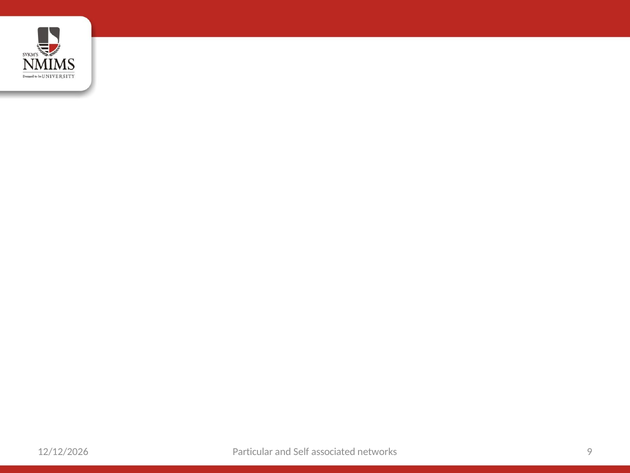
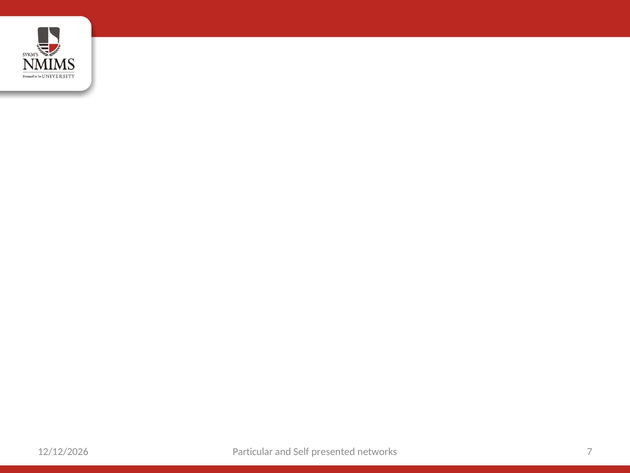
associated: associated -> presented (333, 451)
9: 9 -> 7 (590, 451)
